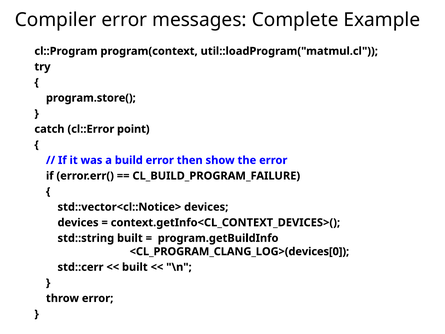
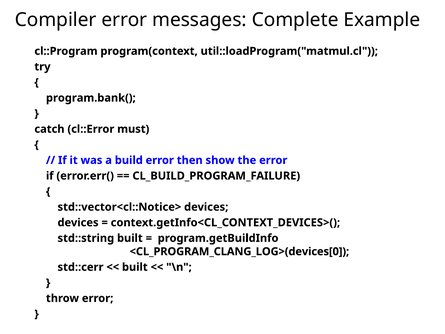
program.store(: program.store( -> program.bank( (91, 98)
point: point -> must (133, 129)
